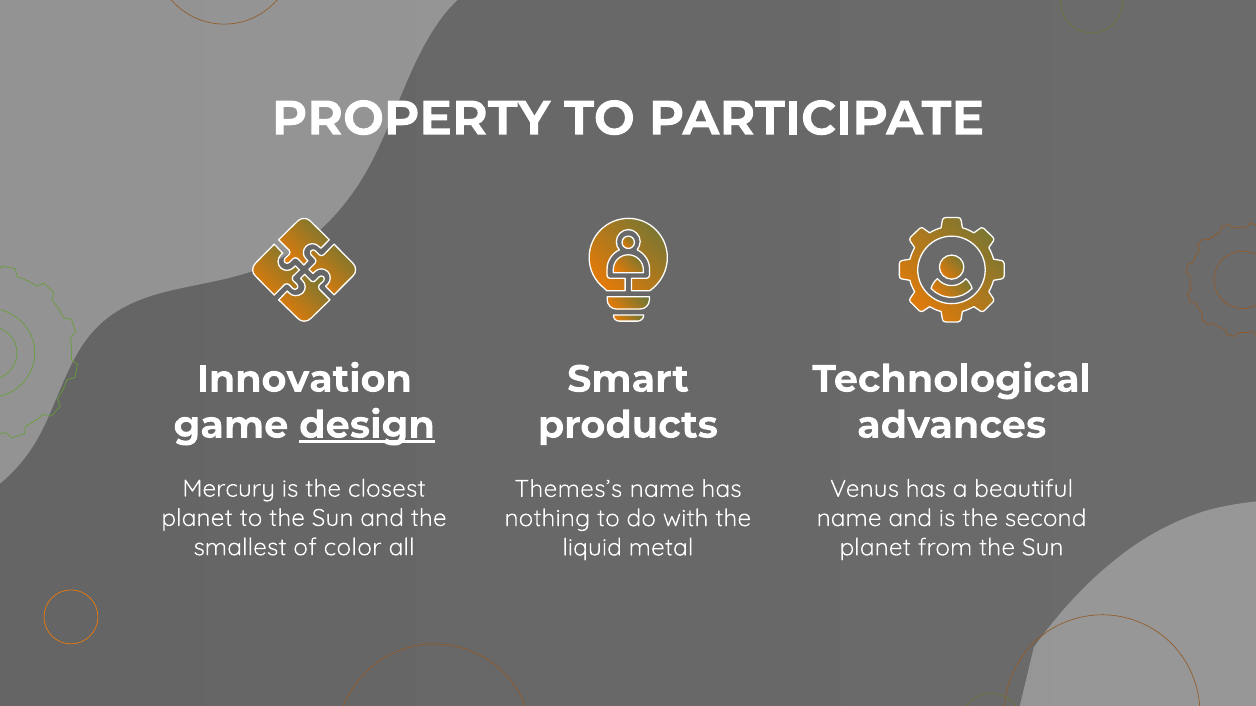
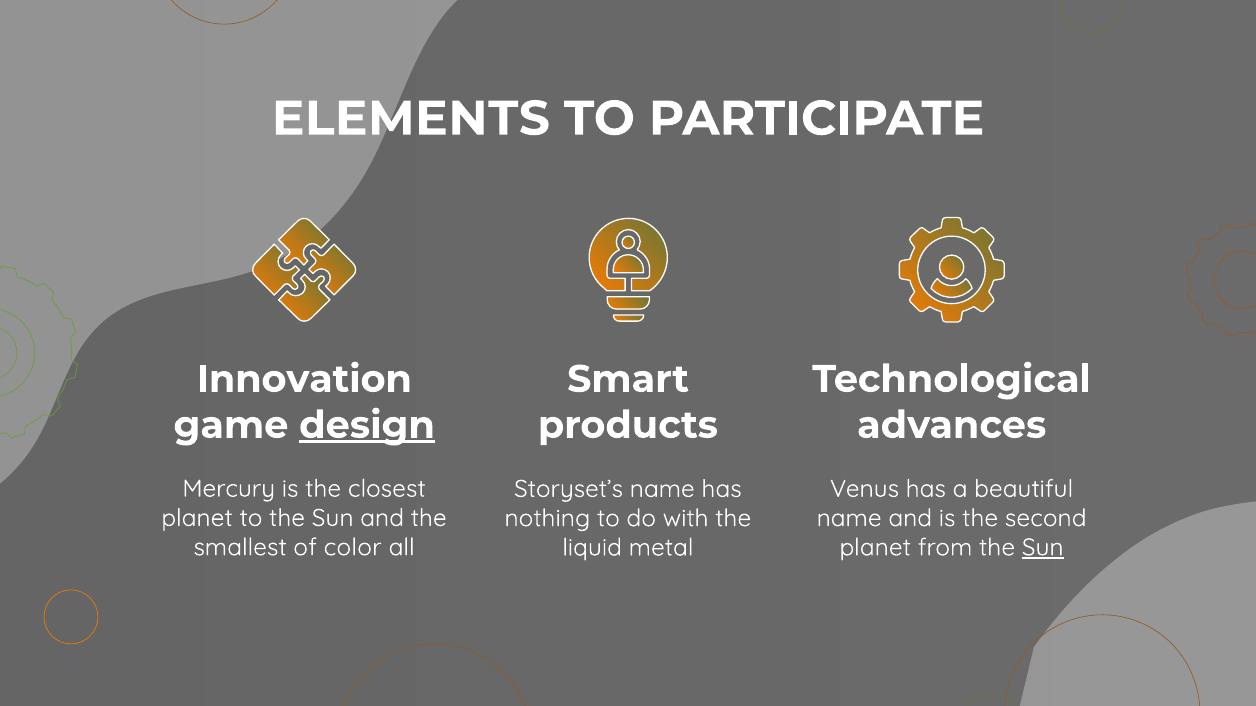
PROPERTY: PROPERTY -> ELEMENTS (411, 119)
Themes’s: Themes’s -> Storyset’s (569, 489)
Sun underline: none -> present (1043, 548)
